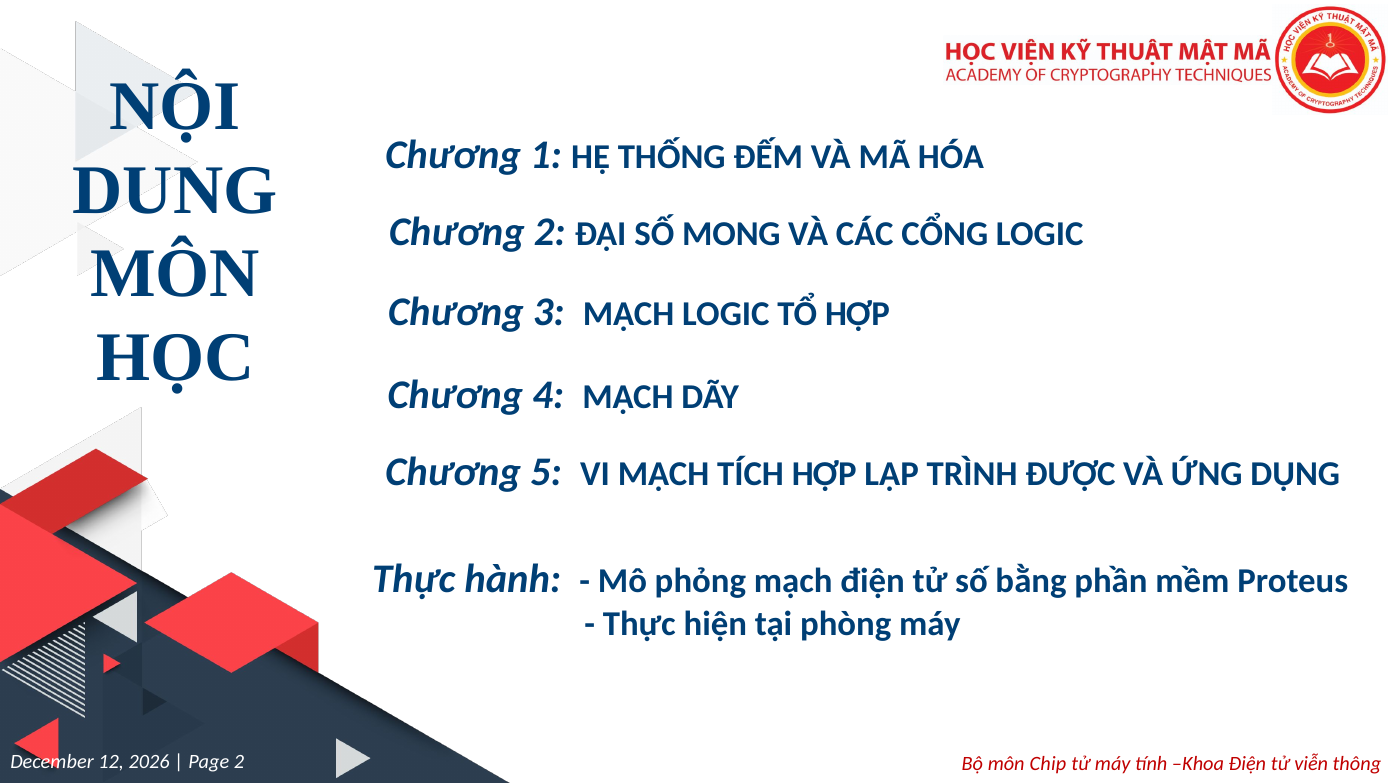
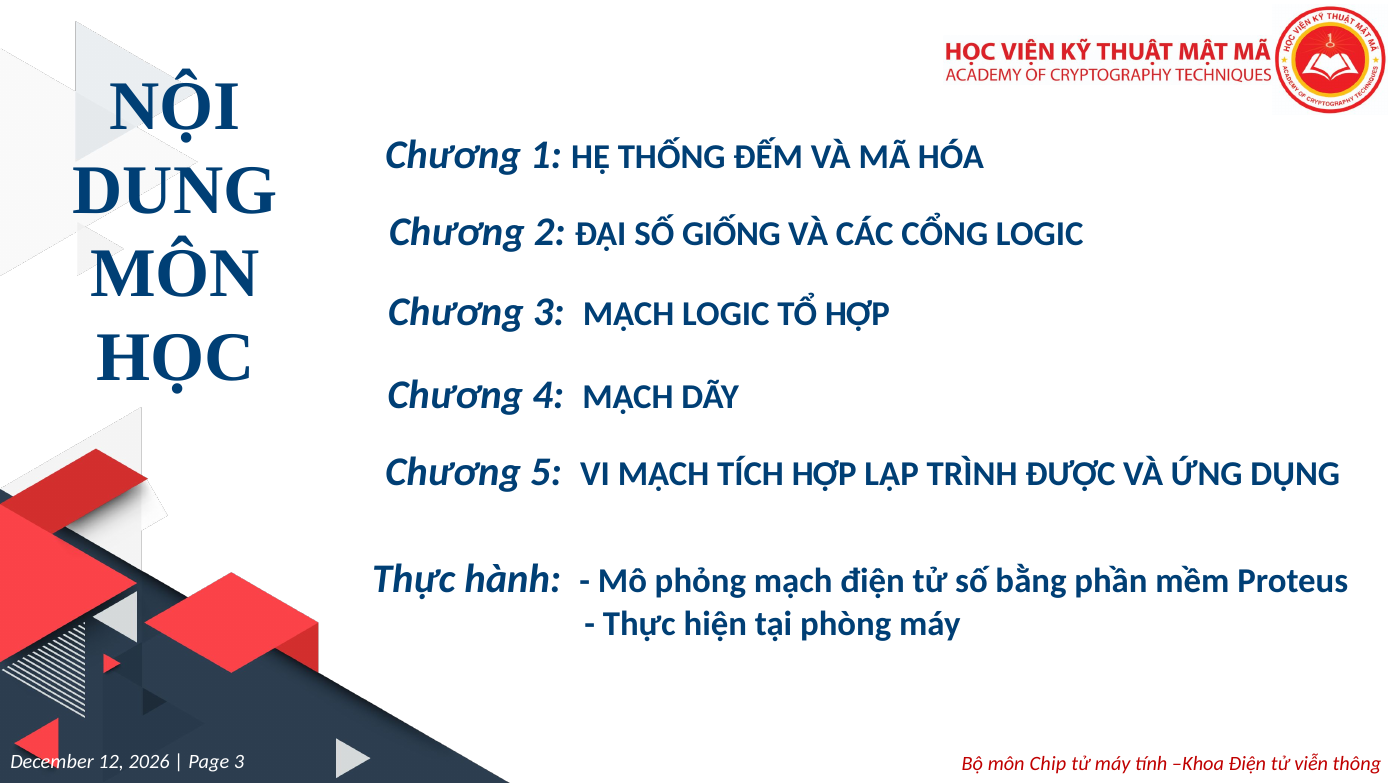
MONG: MONG -> GIỐNG (731, 234)
2: 2 -> 3 (239, 762)
